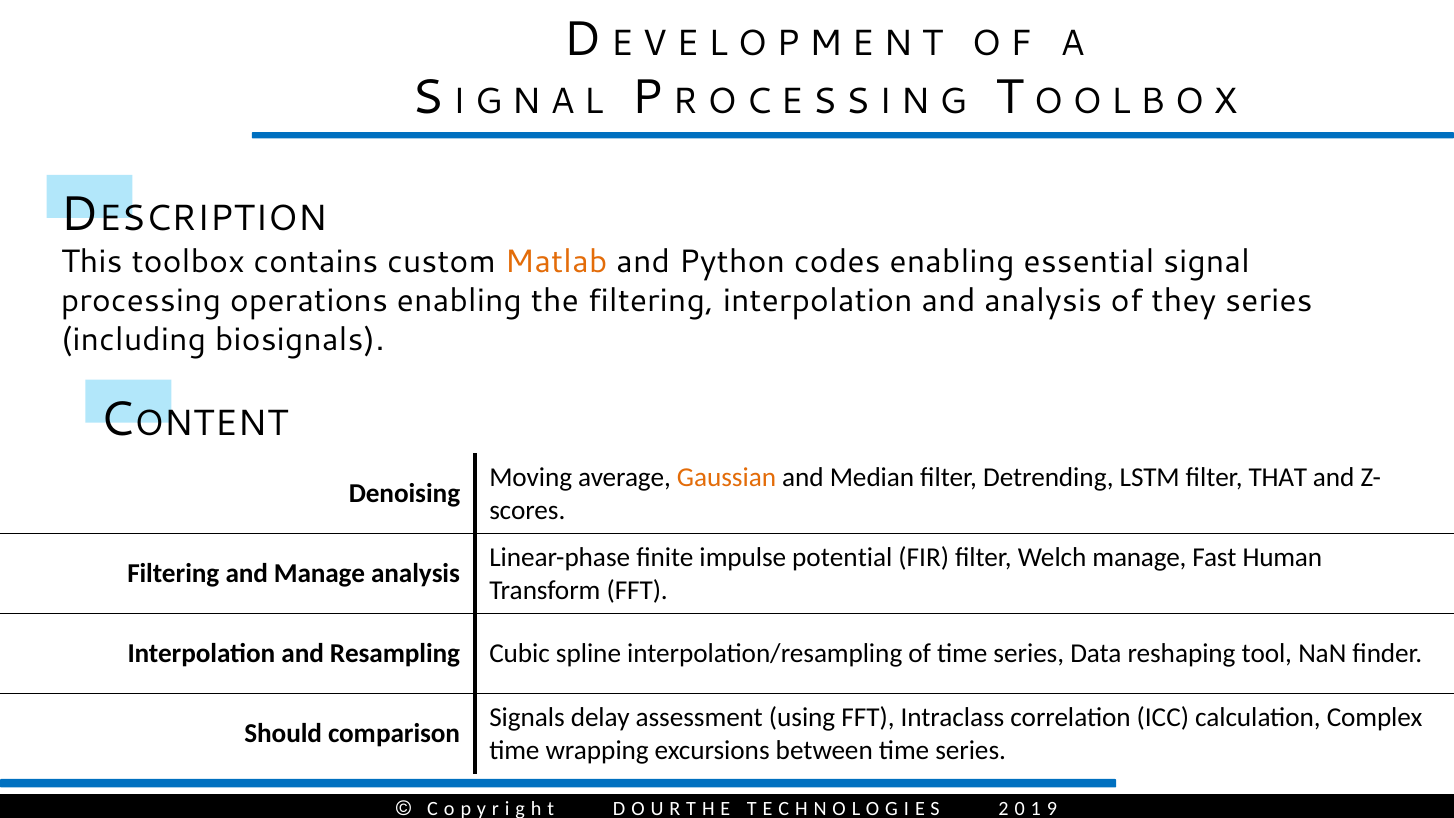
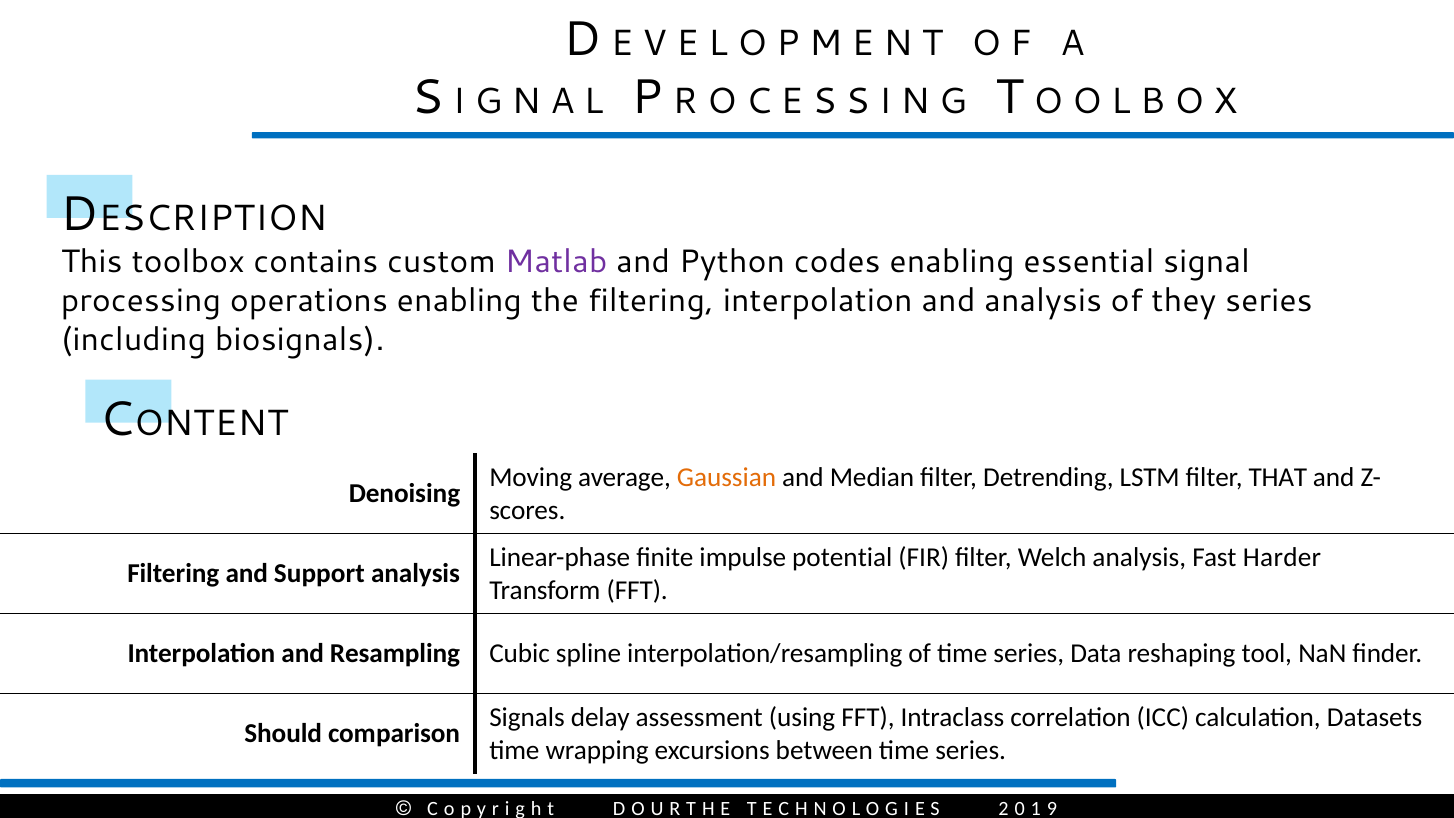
Matlab colour: orange -> purple (556, 262)
Welch manage: manage -> analysis (1139, 557)
Human: Human -> Harder (1282, 557)
and Manage: Manage -> Support (319, 574)
Complex: Complex -> Datasets (1375, 718)
